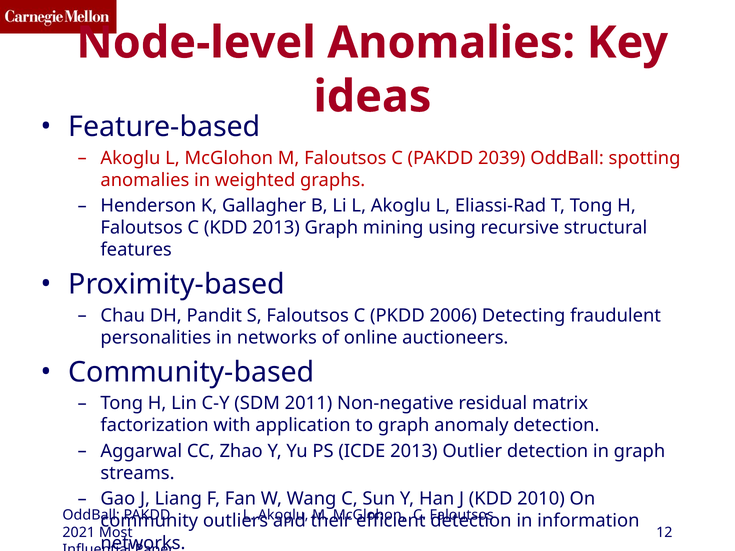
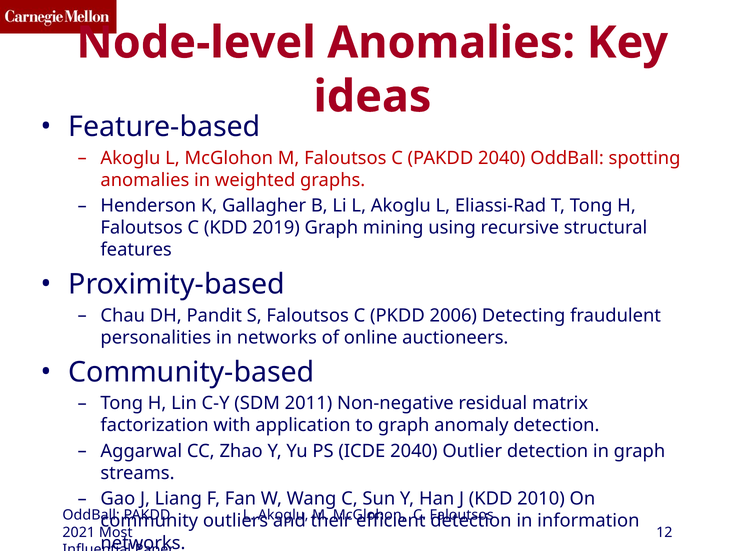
PAKDD 2039: 2039 -> 2040 (502, 158)
KDD 2013: 2013 -> 2019 (276, 228)
ICDE 2013: 2013 -> 2040 (414, 451)
